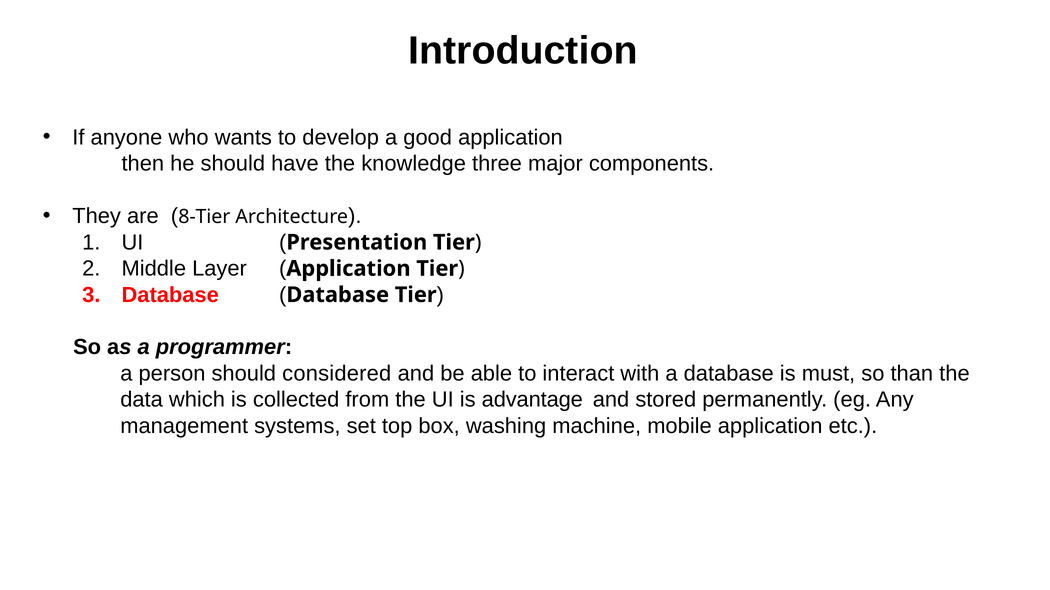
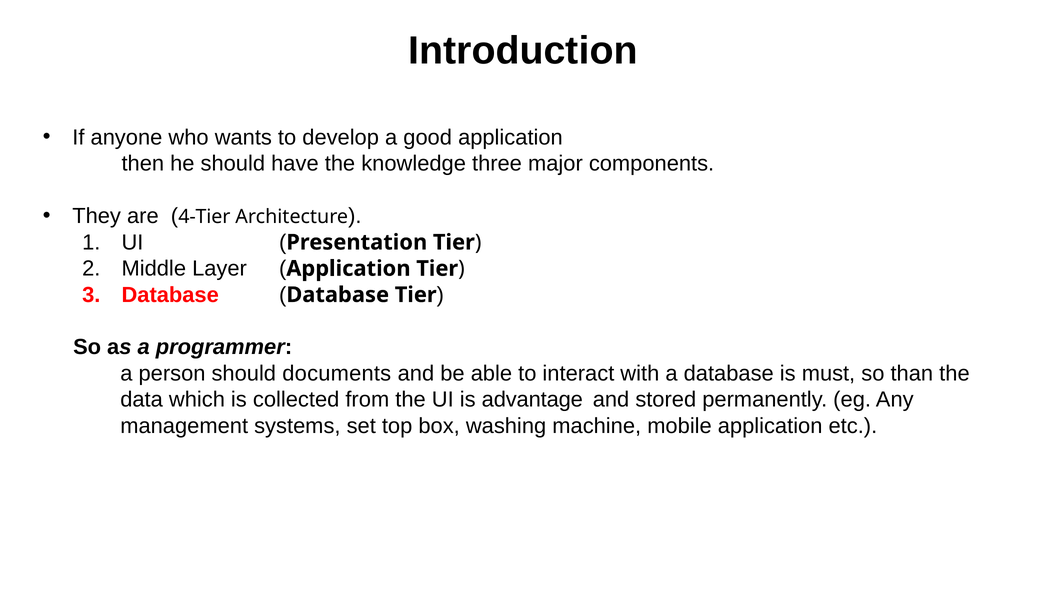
8-Tier: 8-Tier -> 4-Tier (204, 217)
considered: considered -> documents (337, 374)
